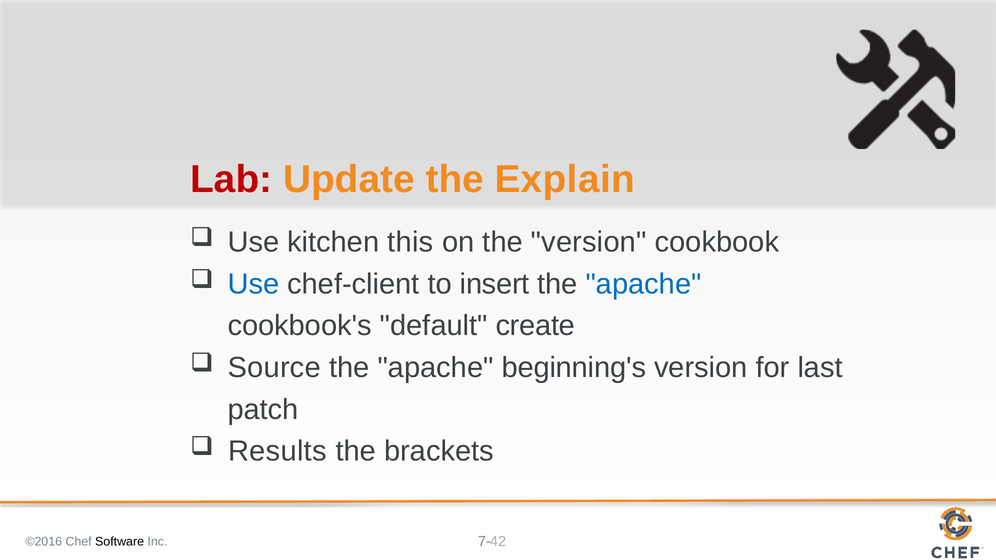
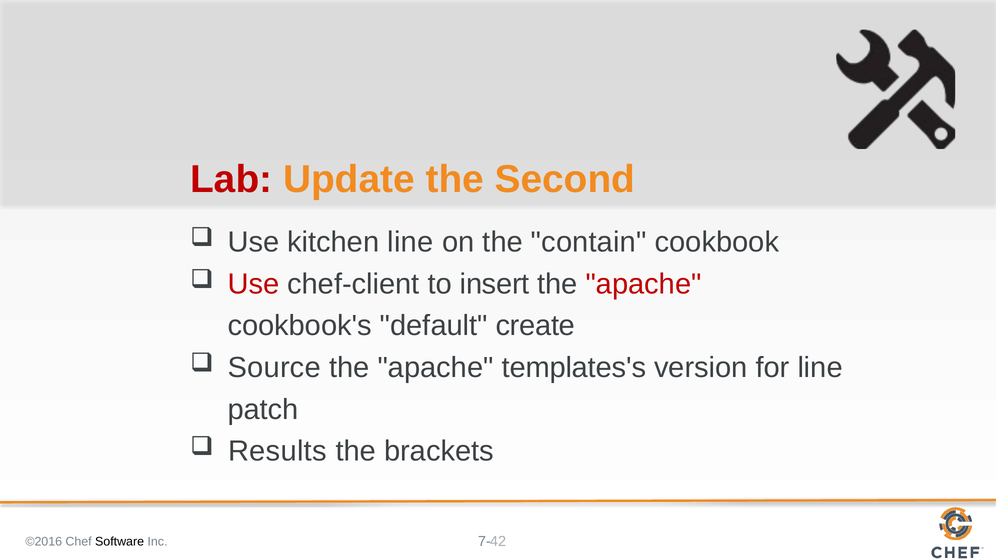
Explain: Explain -> Second (565, 179)
kitchen this: this -> line (410, 242)
the version: version -> contain (589, 242)
Use colour: blue -> red (253, 284)
apache colour: blue -> red (644, 284)
beginning's: beginning's -> templates's (574, 368)
for last: last -> line (820, 368)
